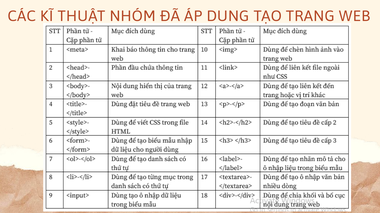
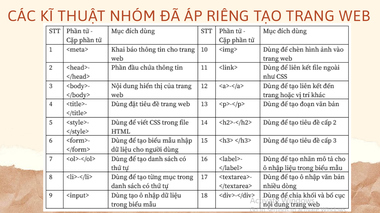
DUNG: DUNG -> RIÊNG (228, 16)
